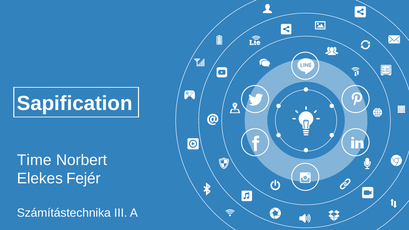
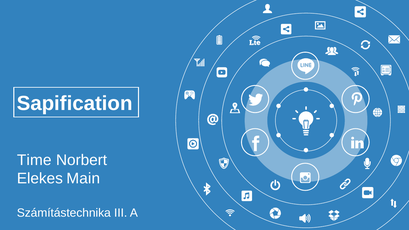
Fejér: Fejér -> Main (83, 179)
